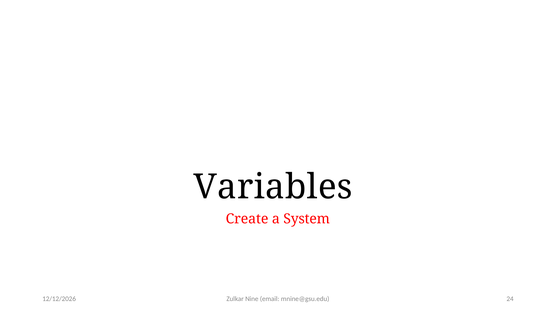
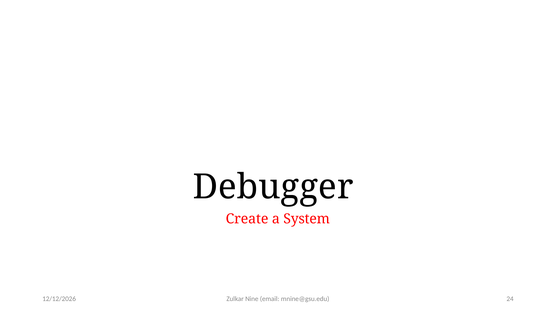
Variables: Variables -> Debugger (273, 187)
